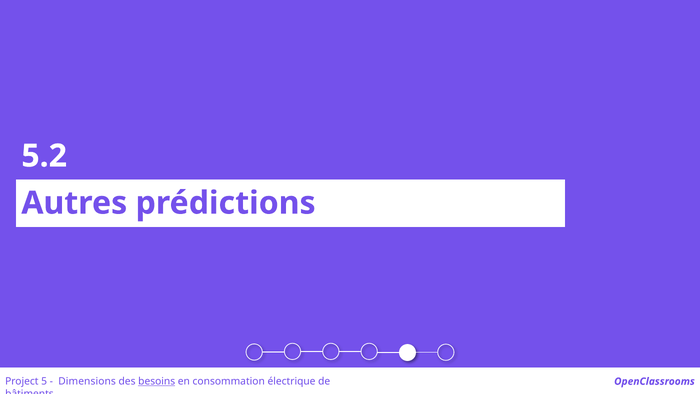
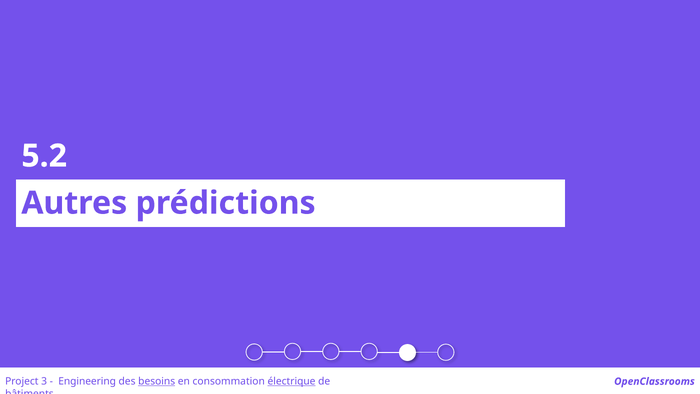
5: 5 -> 3 (44, 381)
Dimensions: Dimensions -> Engineering (87, 381)
électrique underline: none -> present (292, 381)
